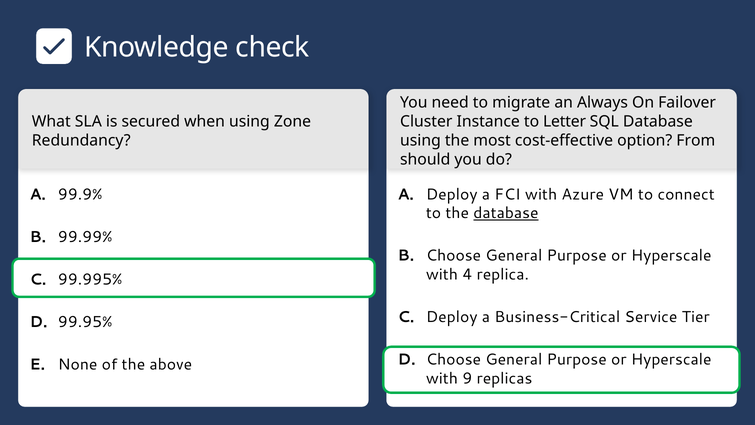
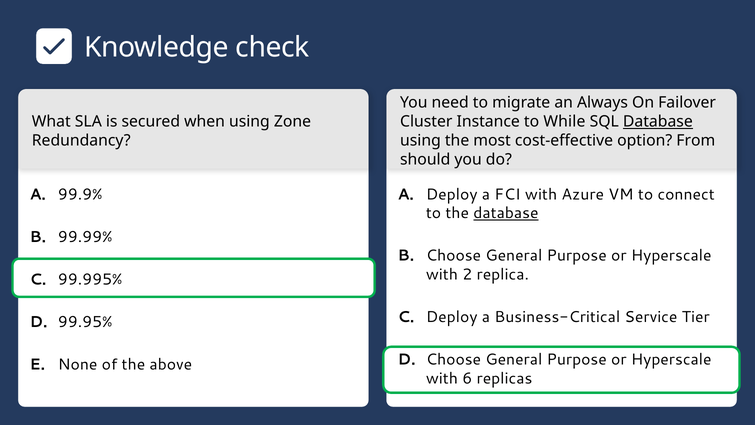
Letter: Letter -> While (564, 122)
Database underline: none -> present (658, 122)
4: 4 -> 2 (467, 274)
9: 9 -> 6 (467, 378)
